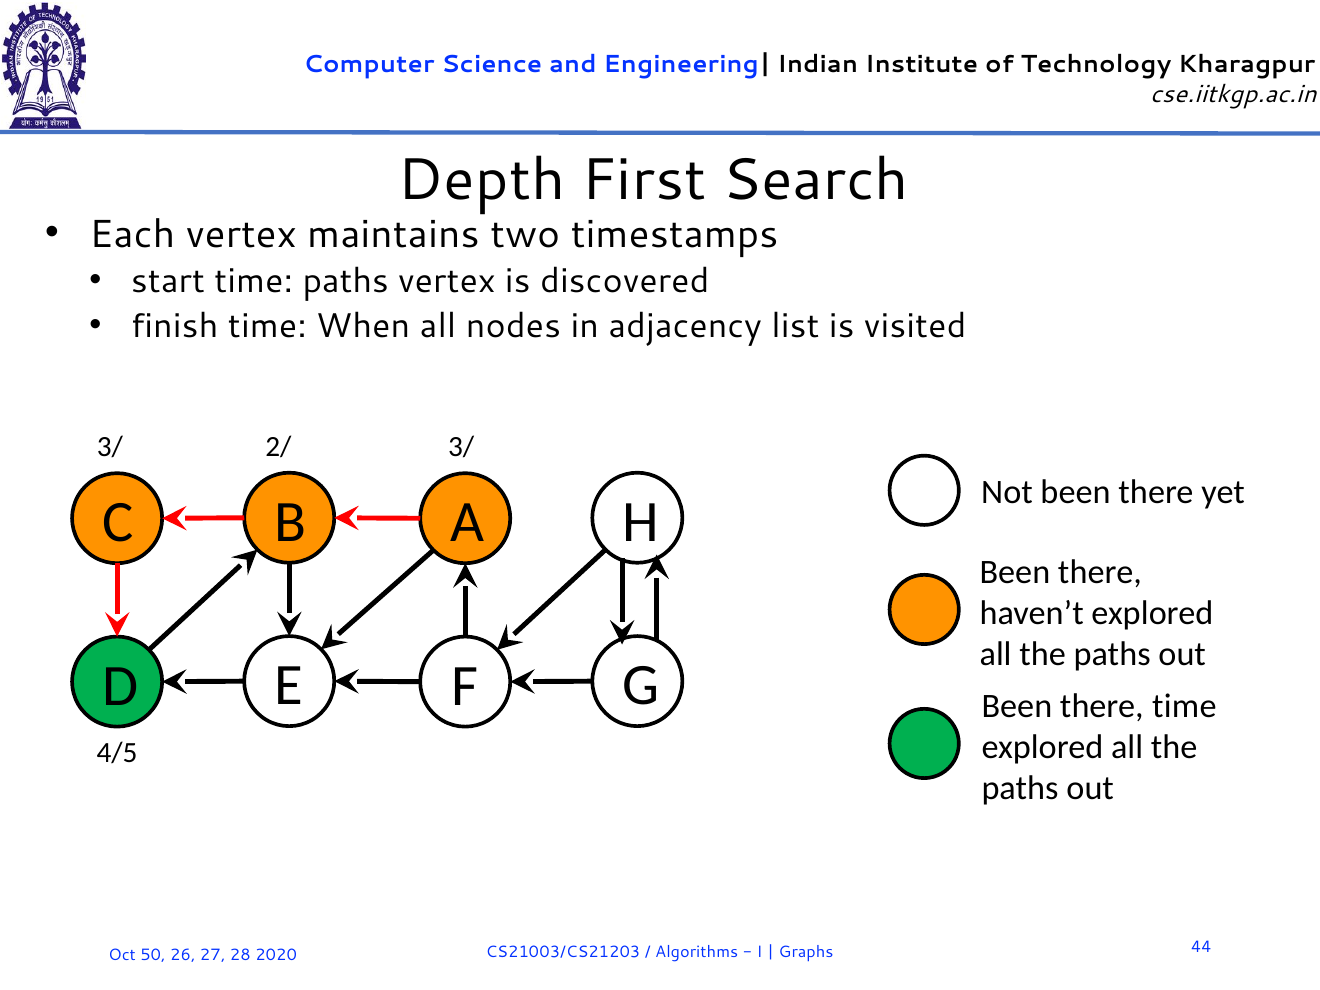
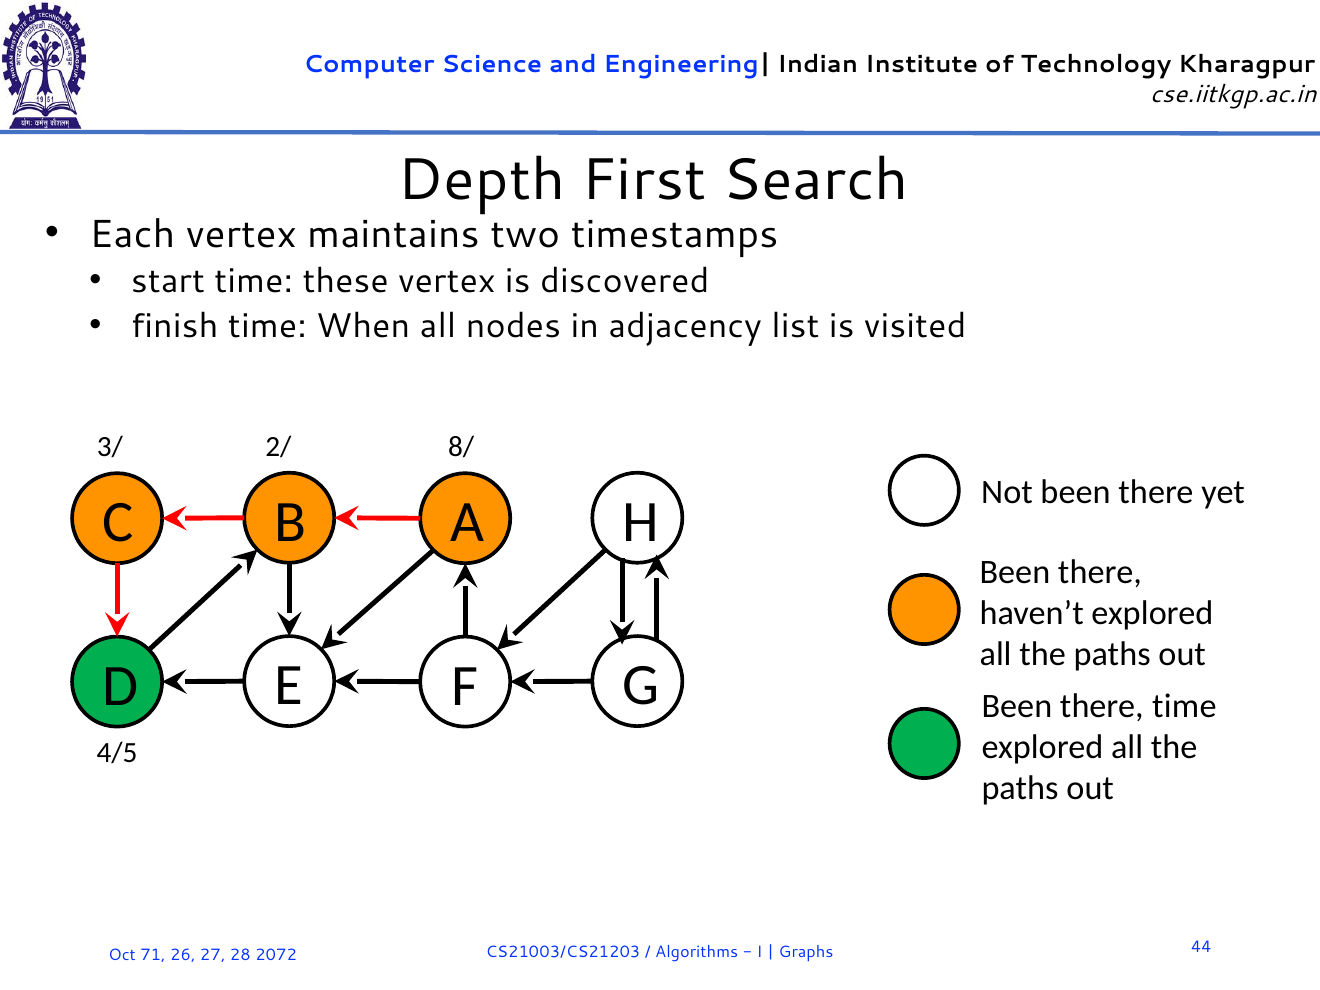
time paths: paths -> these (346, 281)
3/: 3/ -> 8/ (461, 447)
50: 50 -> 71 (153, 955)
2020: 2020 -> 2072 (276, 955)
